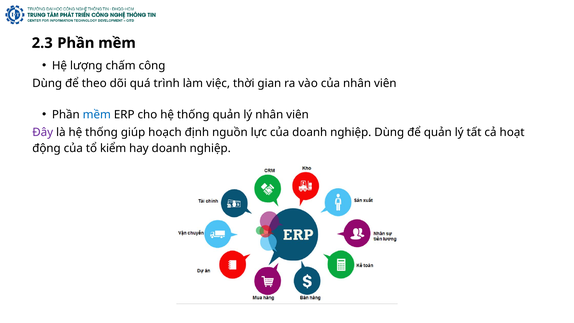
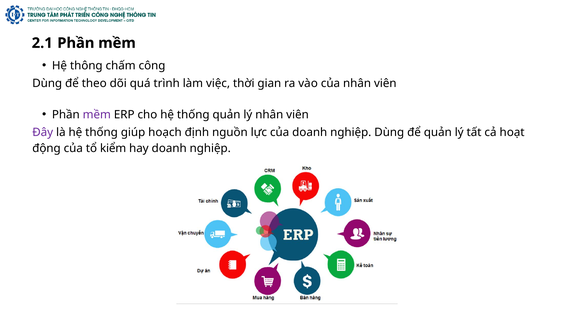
2.3: 2.3 -> 2.1 (42, 43)
lượng: lượng -> thông (86, 66)
mềm colour: blue -> purple (97, 114)
